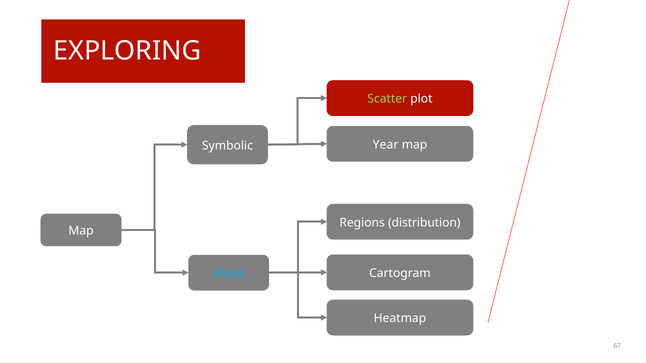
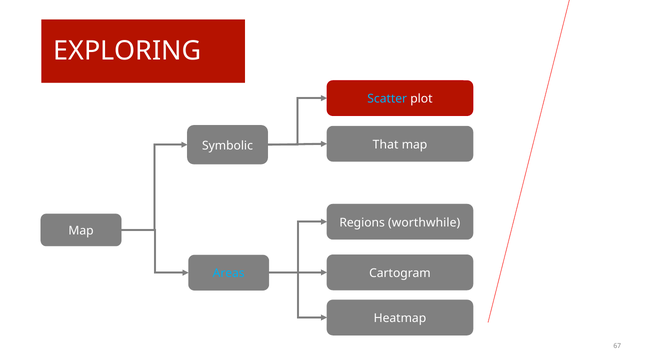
Scatter colour: light green -> light blue (387, 99)
Year: Year -> That (386, 145)
distribution: distribution -> worthwhile (424, 223)
